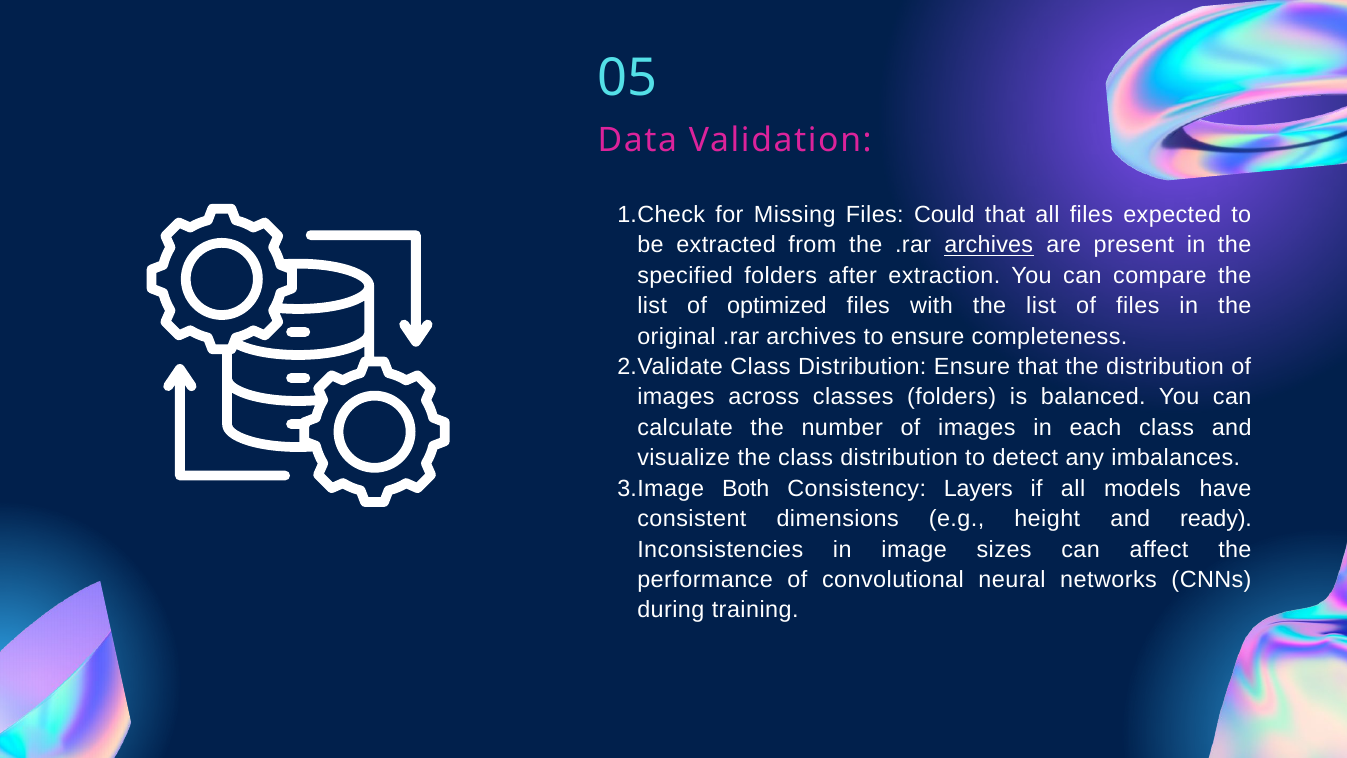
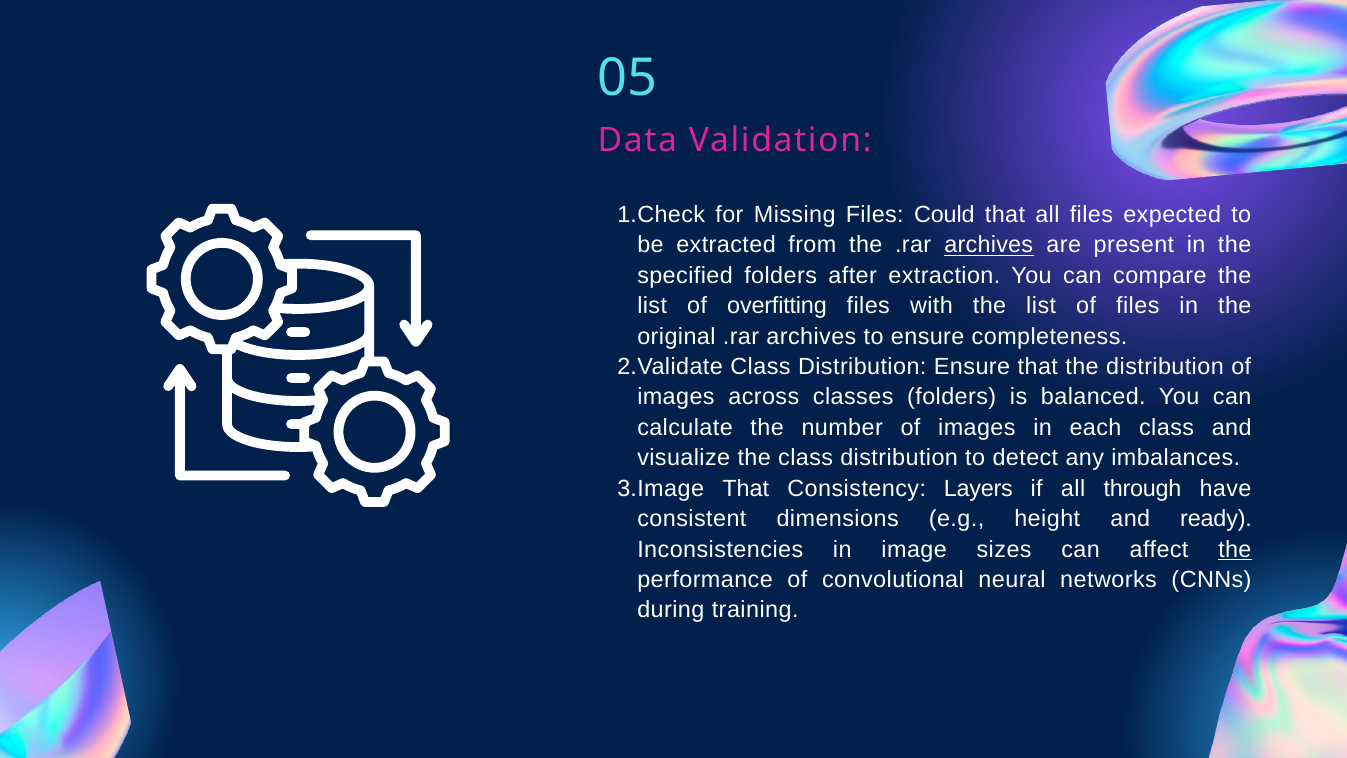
optimized: optimized -> overfitting (777, 306)
Both: Both -> That (746, 488)
models: models -> through (1143, 488)
the underline: none -> present (1235, 549)
